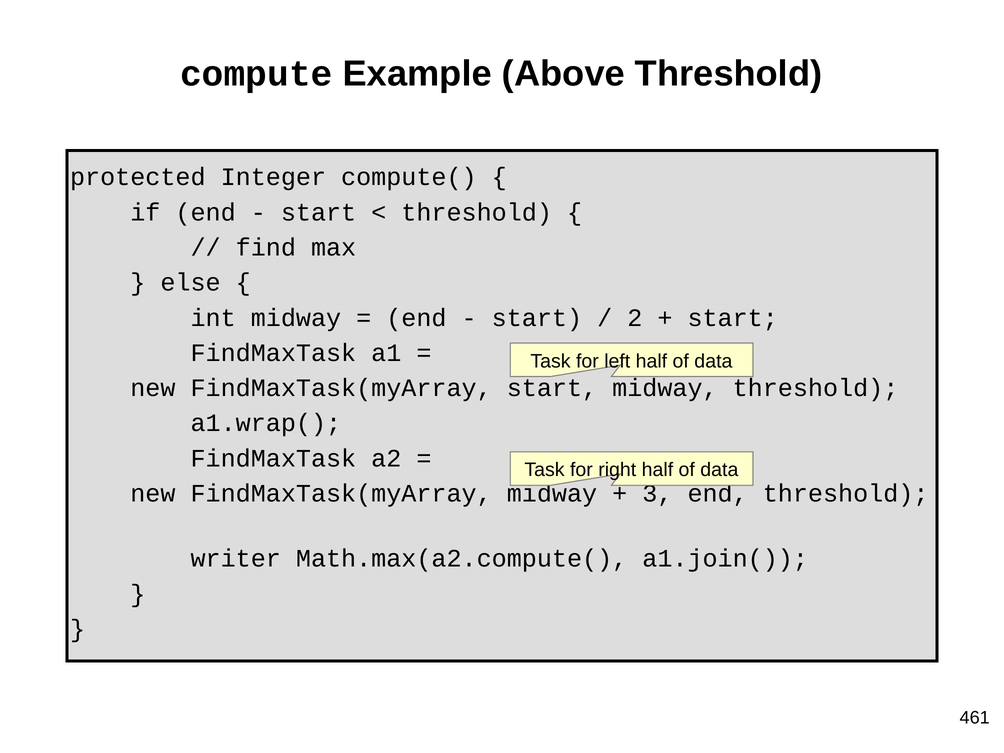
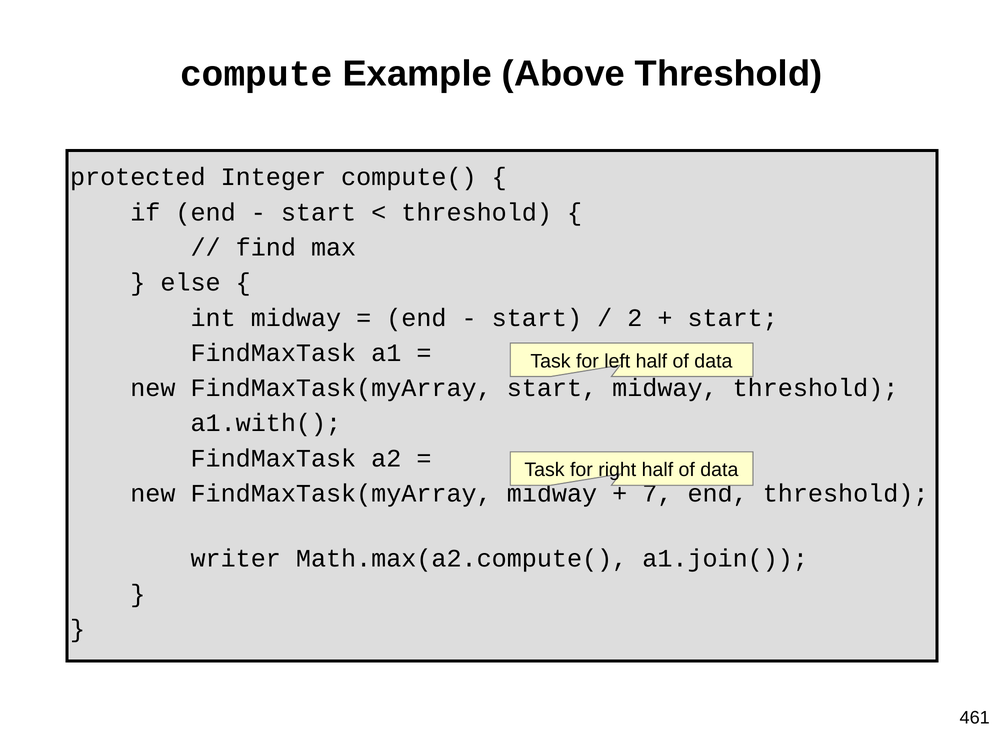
a1.wrap(: a1.wrap( -> a1.with( (266, 423)
3: 3 -> 7 (657, 493)
